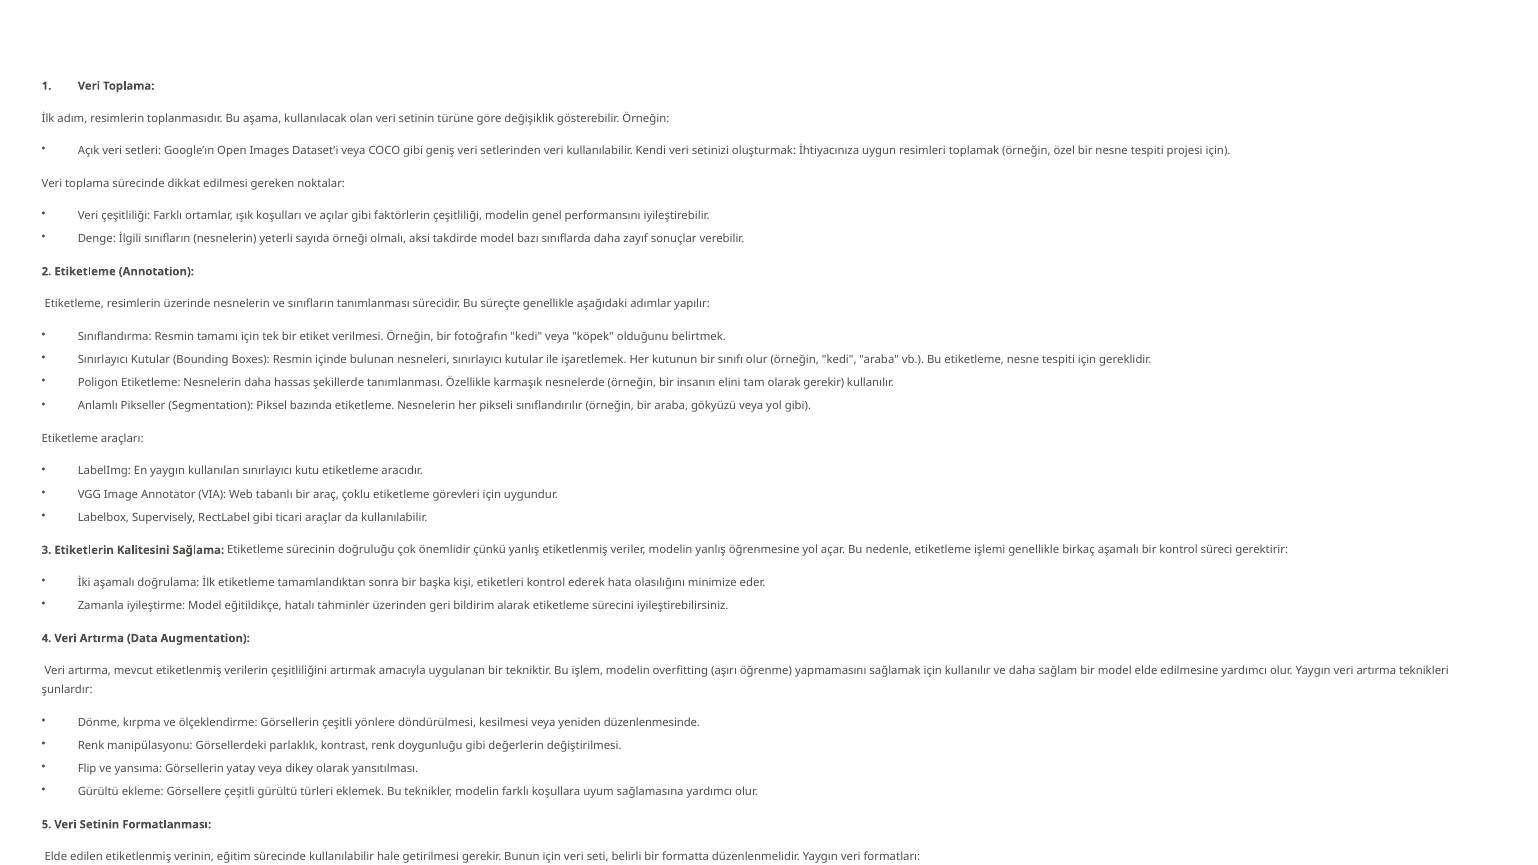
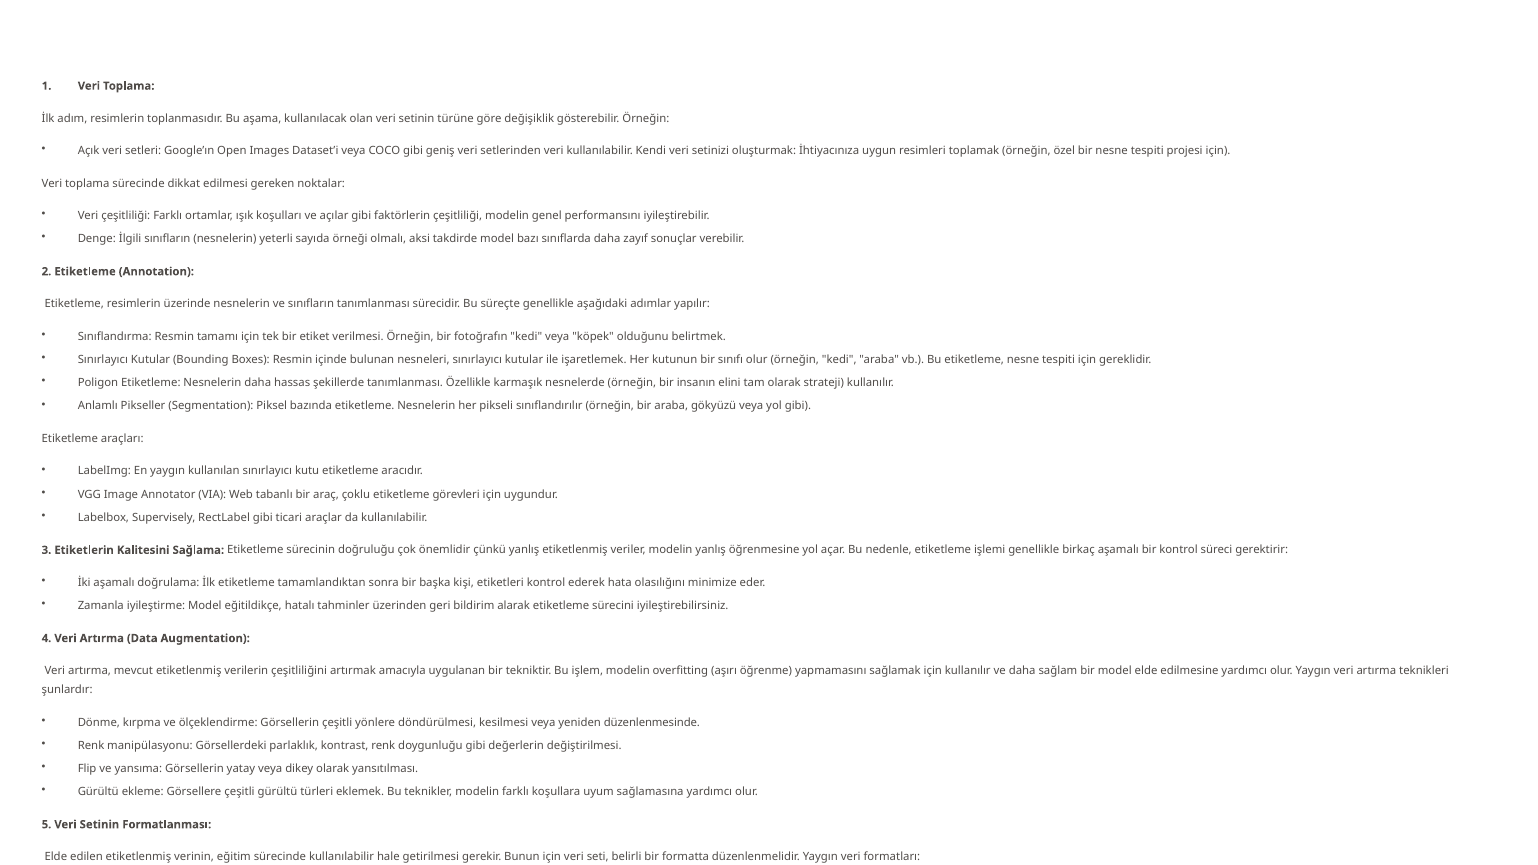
olarak gerekir: gerekir -> strateji (824, 383)
